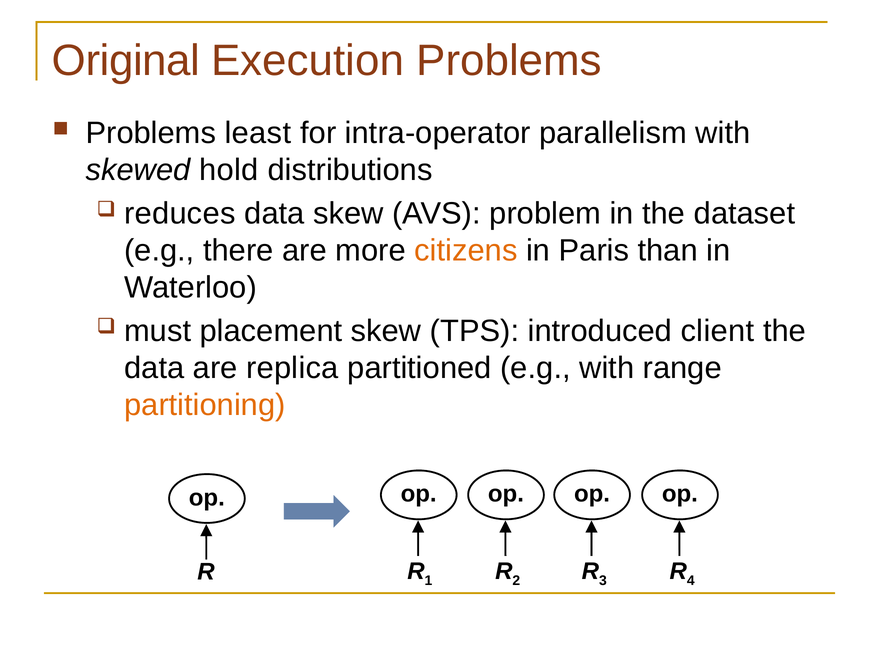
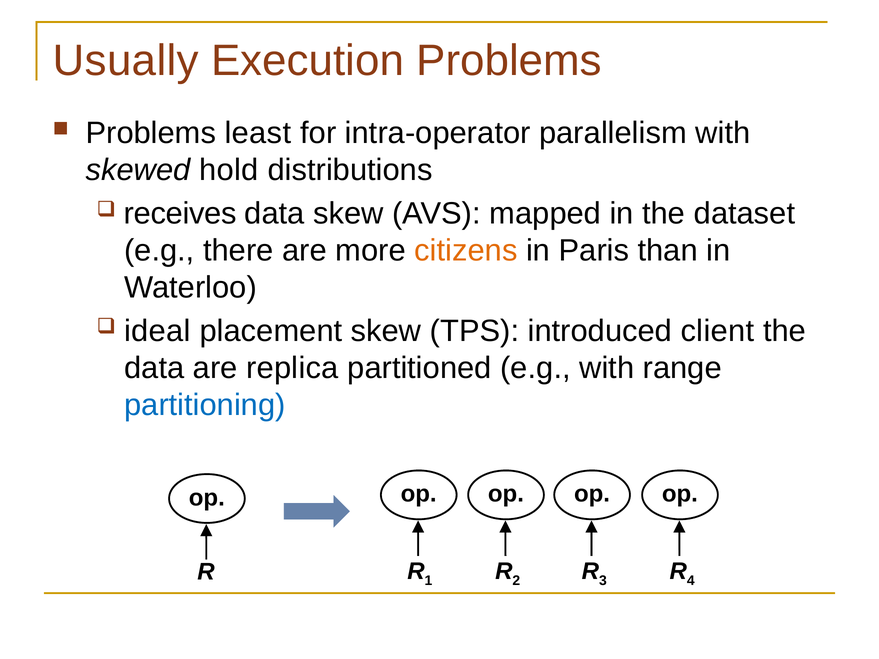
Original: Original -> Usually (126, 61)
reduces: reduces -> receives (180, 214)
problem: problem -> mapped (545, 214)
must: must -> ideal (157, 331)
partitioning colour: orange -> blue (205, 405)
